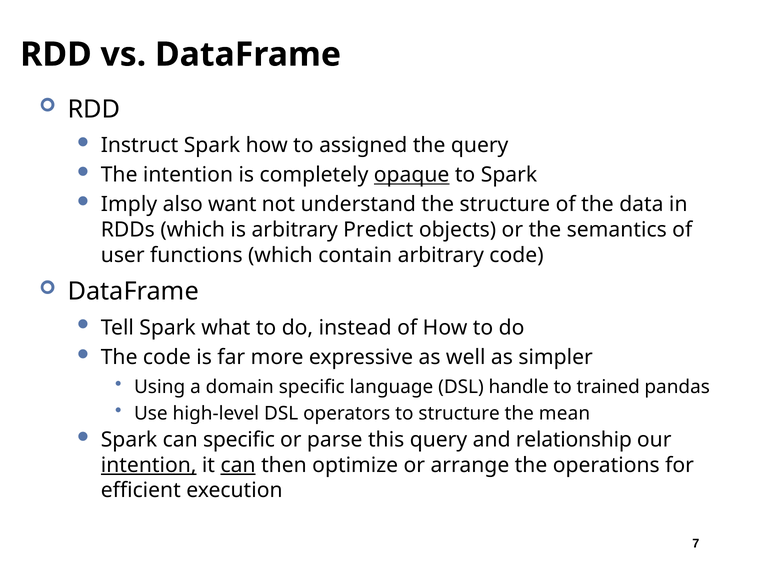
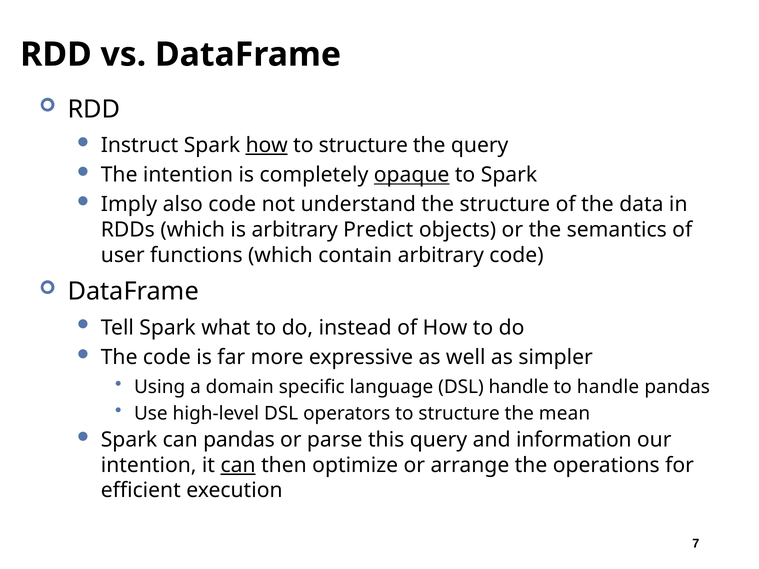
how underline: none -> present (267, 145)
assigned: assigned -> structure (363, 145)
also want: want -> code (232, 204)
to trained: trained -> handle (608, 387)
can specific: specific -> pandas (239, 440)
relationship: relationship -> information (574, 440)
intention underline: present -> none (149, 465)
